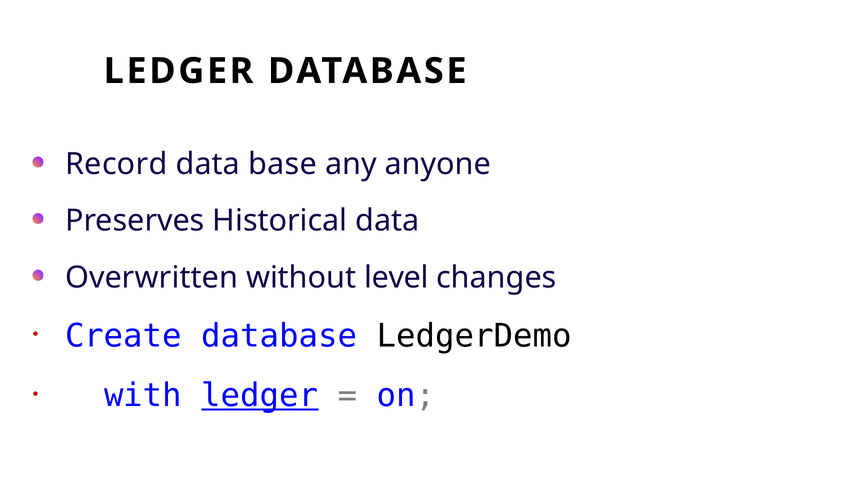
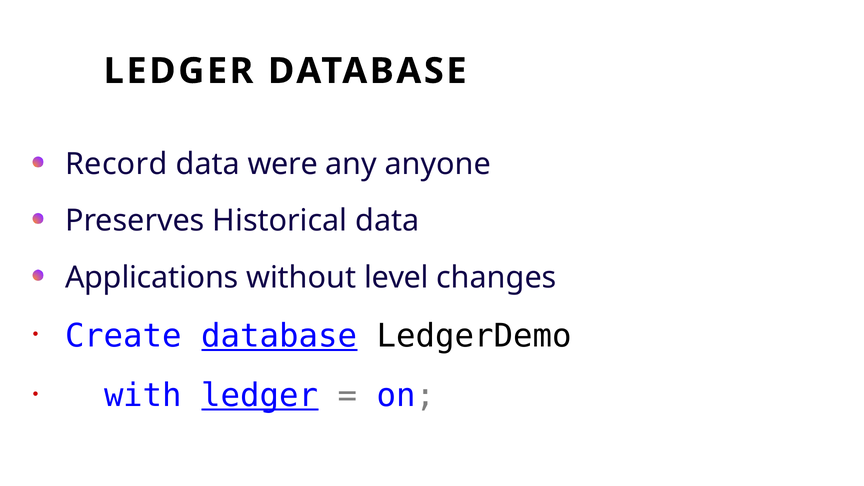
base: base -> were (283, 164)
Overwritten: Overwritten -> Applications (152, 278)
database underline: none -> present (279, 336)
